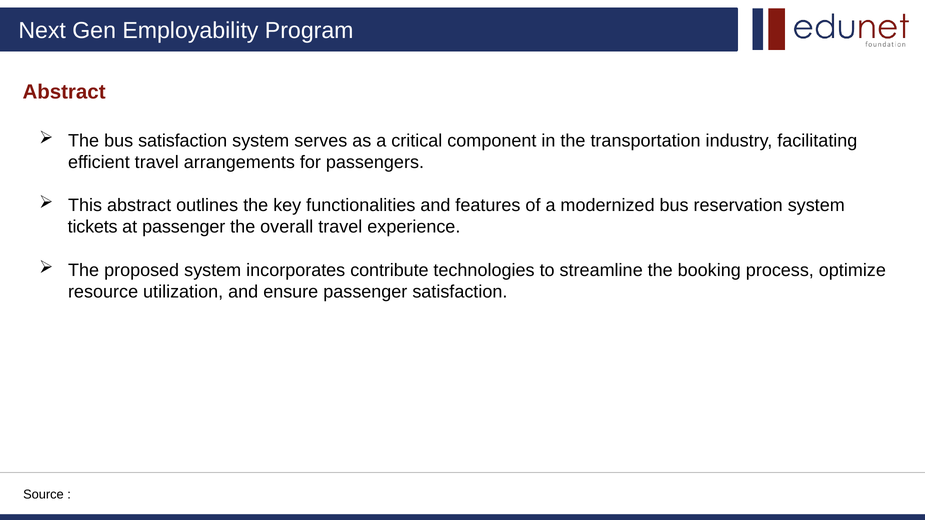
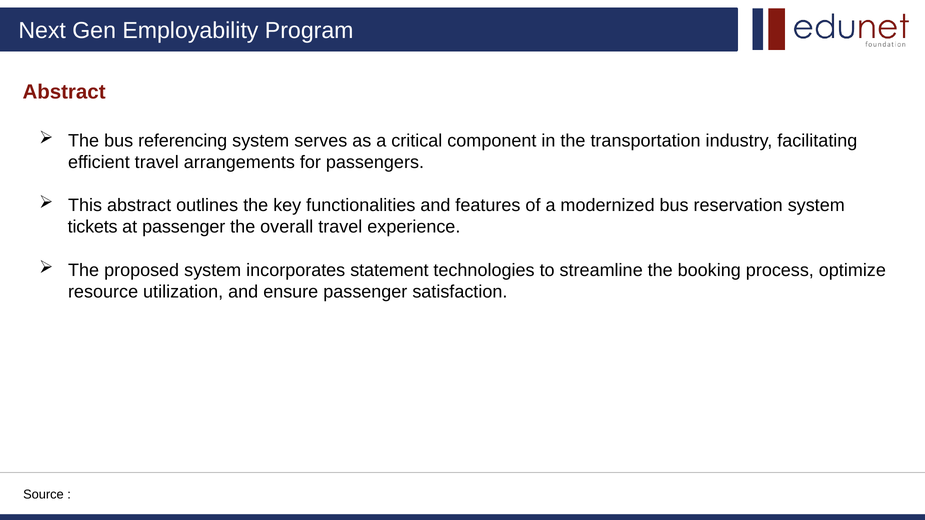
bus satisfaction: satisfaction -> referencing (183, 141)
contribute: contribute -> statement (389, 270)
